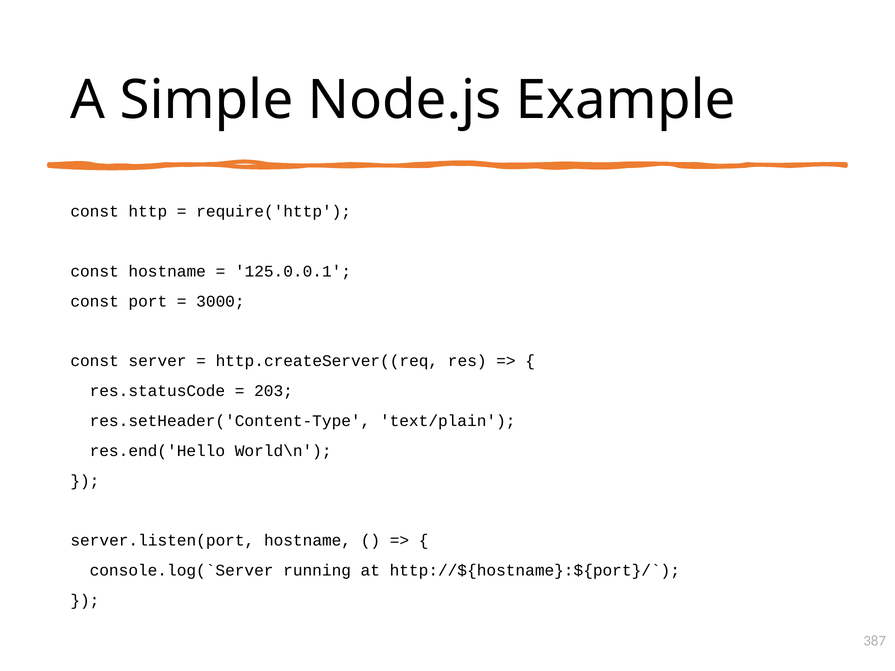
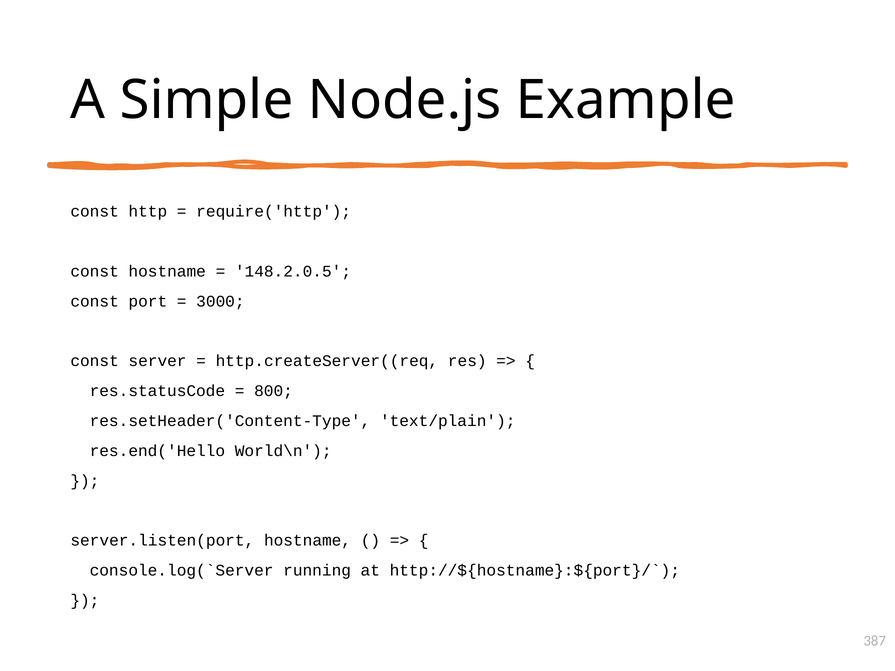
125.0.0.1: 125.0.0.1 -> 148.2.0.5 (293, 272)
203: 203 -> 800 (274, 391)
